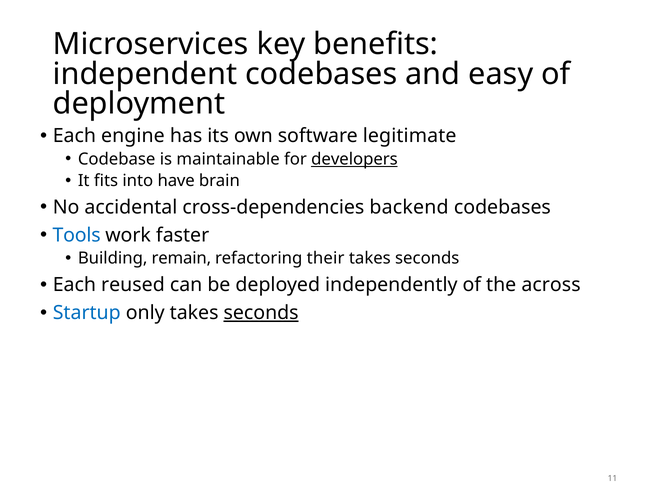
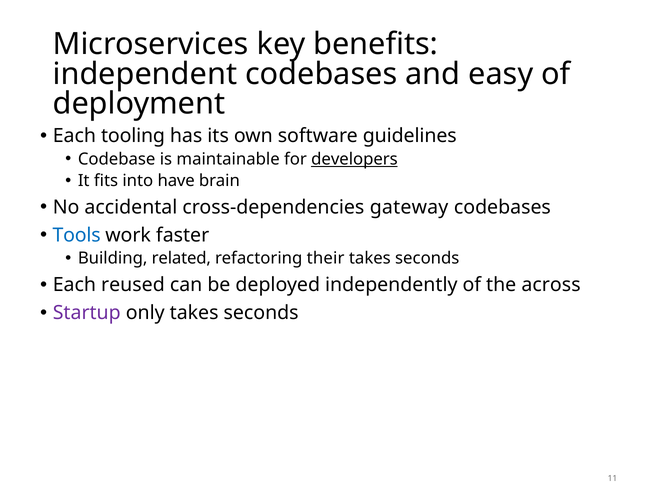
engine: engine -> tooling (133, 136)
legitimate: legitimate -> guidelines (410, 136)
backend: backend -> gateway (409, 207)
remain: remain -> related (181, 259)
Startup colour: blue -> purple (87, 313)
seconds underline: present -> none (261, 313)
